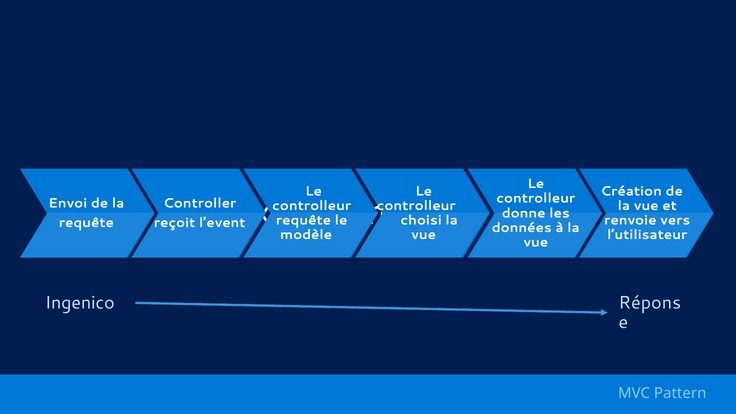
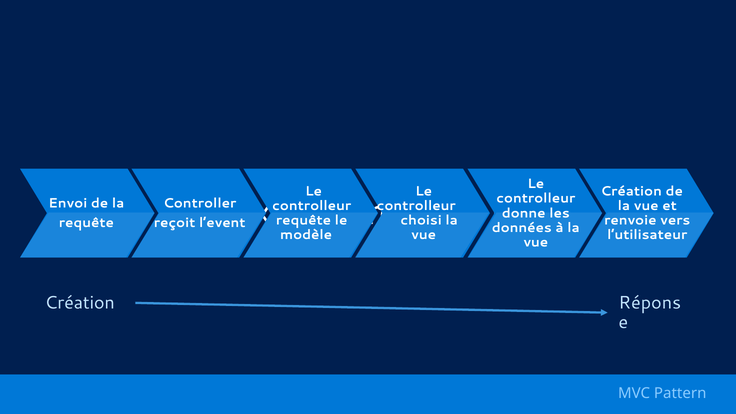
Ingenico: Ingenico -> Création (80, 303)
